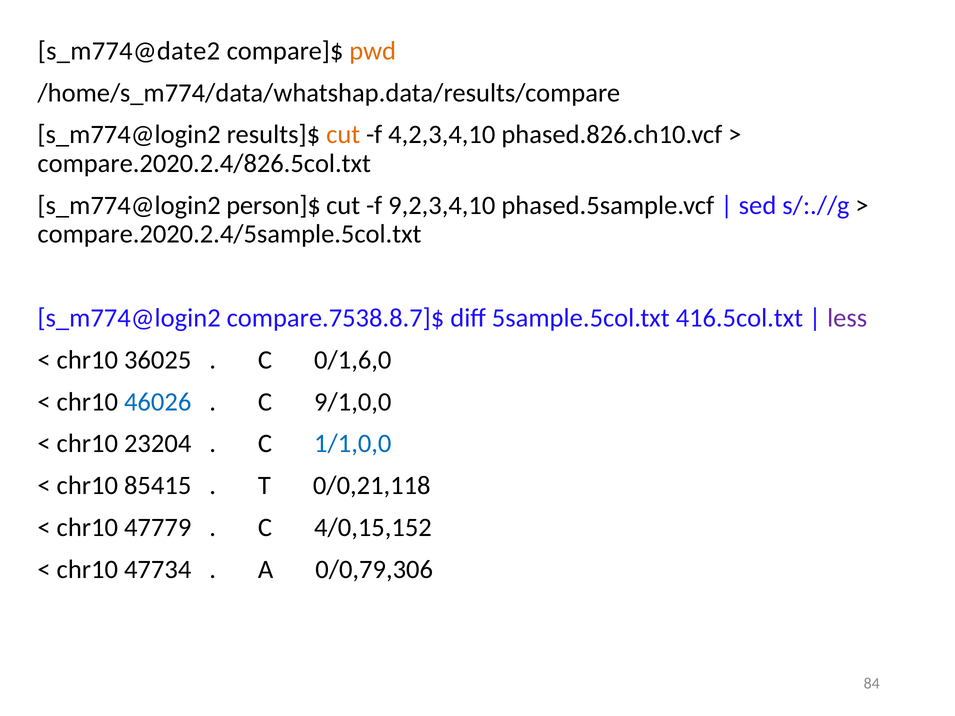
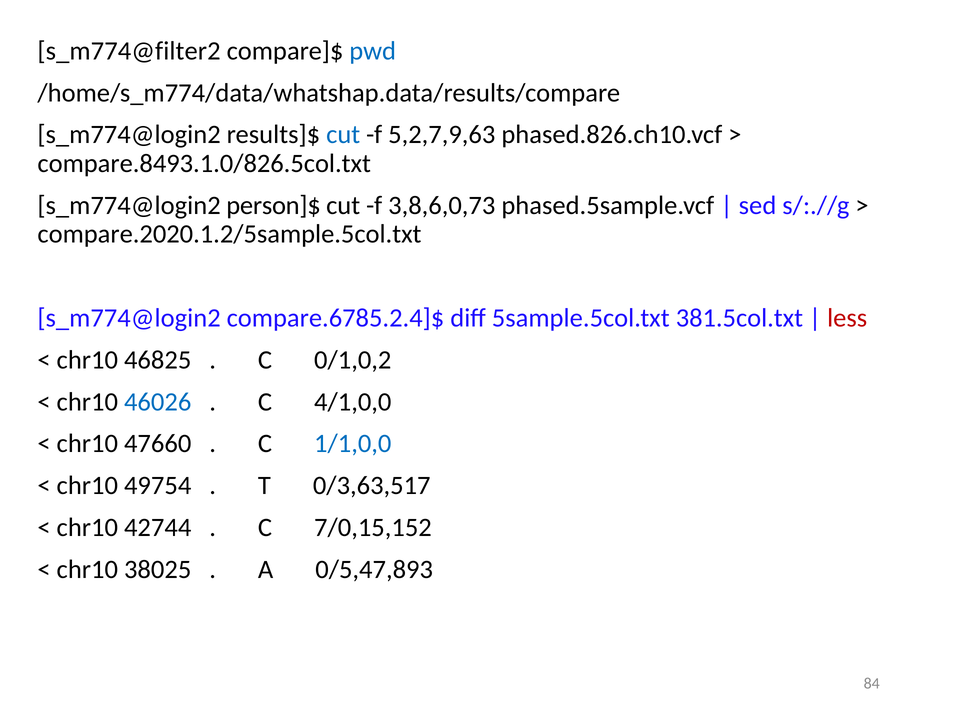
s_m774@date2: s_m774@date2 -> s_m774@filter2 (129, 51)
pwd colour: orange -> blue (373, 51)
cut colour: orange -> blue (343, 135)
4,2,3,4,10: 4,2,3,4,10 -> 5,2,7,9,63 (442, 135)
compare.2020.2.4/826.5col.txt: compare.2020.2.4/826.5col.txt -> compare.8493.1.0/826.5col.txt (204, 163)
9,2,3,4,10: 9,2,3,4,10 -> 3,8,6,0,73 (442, 205)
compare.2020.2.4/5sample.5col.txt: compare.2020.2.4/5sample.5col.txt -> compare.2020.1.2/5sample.5col.txt (229, 234)
compare.7538.8.7]$: compare.7538.8.7]$ -> compare.6785.2.4]$ (335, 318)
416.5col.txt: 416.5col.txt -> 381.5col.txt (739, 318)
less colour: purple -> red (847, 318)
36025: 36025 -> 46825 (158, 360)
0/1,6,0: 0/1,6,0 -> 0/1,0,2 (353, 360)
9/1,0,0: 9/1,0,0 -> 4/1,0,0 (353, 402)
23204: 23204 -> 47660 (158, 444)
85415: 85415 -> 49754 (158, 486)
0/0,21,118: 0/0,21,118 -> 0/3,63,517 (372, 486)
47779: 47779 -> 42744 (158, 528)
4/0,15,152: 4/0,15,152 -> 7/0,15,152 (373, 528)
47734: 47734 -> 38025 (158, 570)
0/0,79,306: 0/0,79,306 -> 0/5,47,893 (374, 570)
